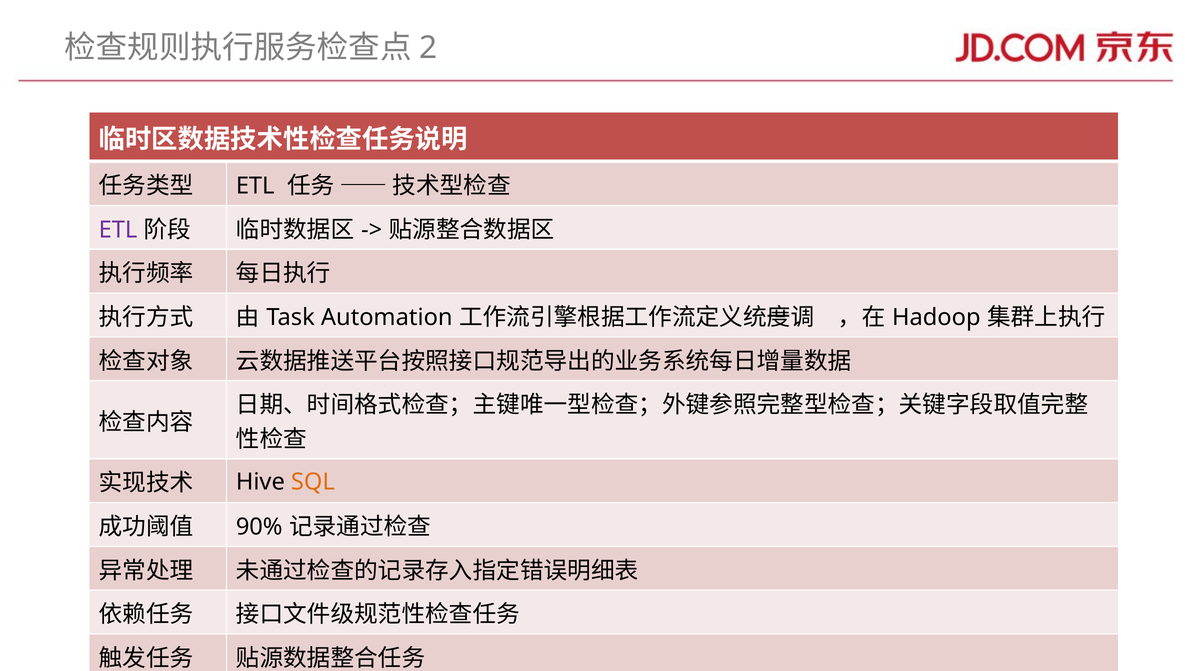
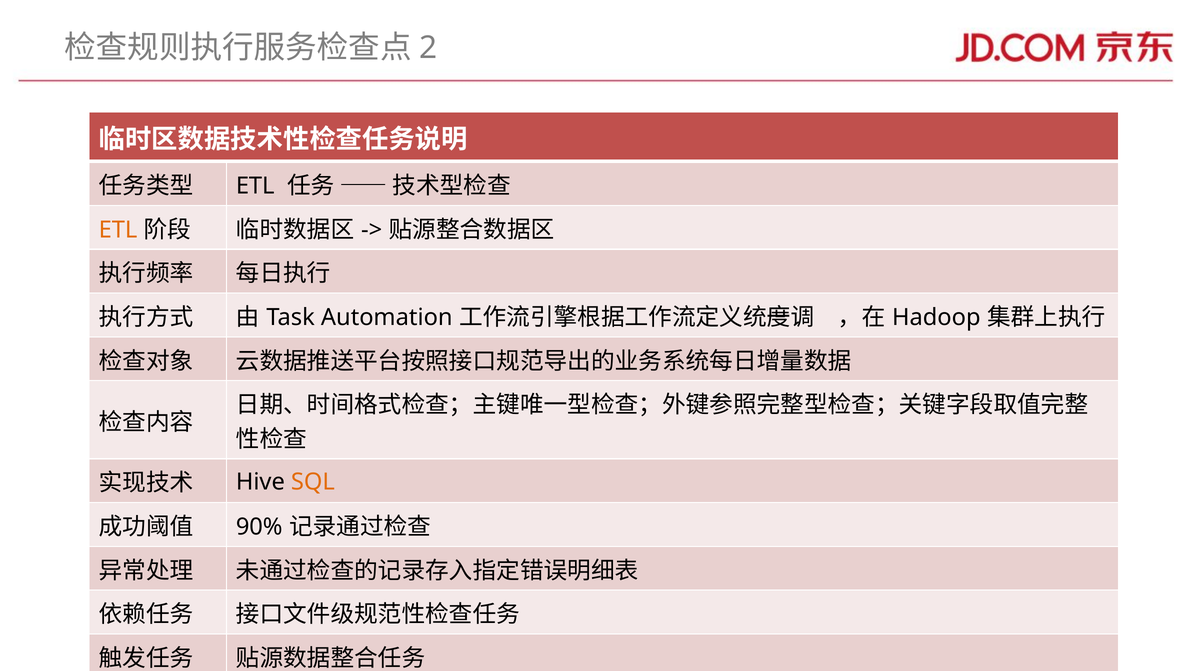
ETL colour: purple -> orange (118, 230)
